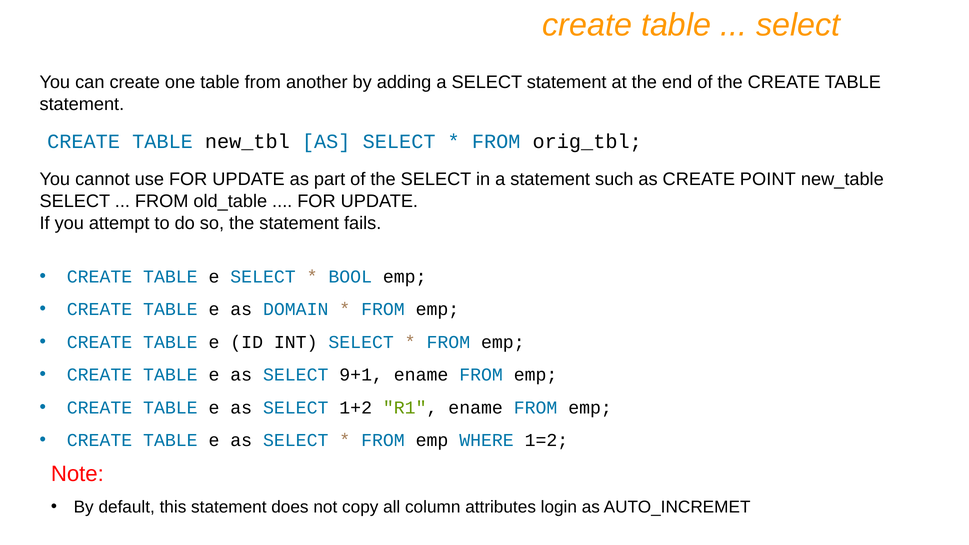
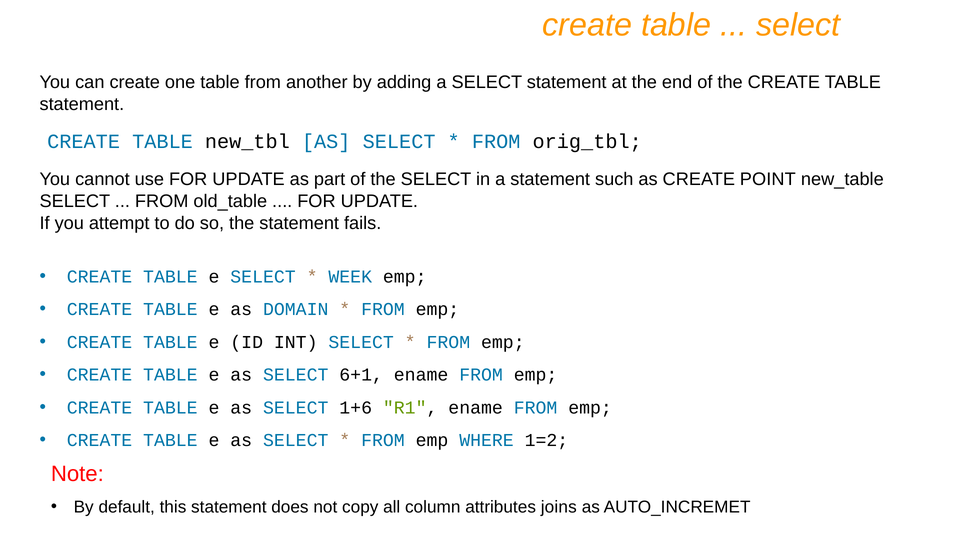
BOOL: BOOL -> WEEK (350, 277)
9+1: 9+1 -> 6+1 (361, 375)
1+2: 1+2 -> 1+6 (356, 408)
login: login -> joins (559, 507)
